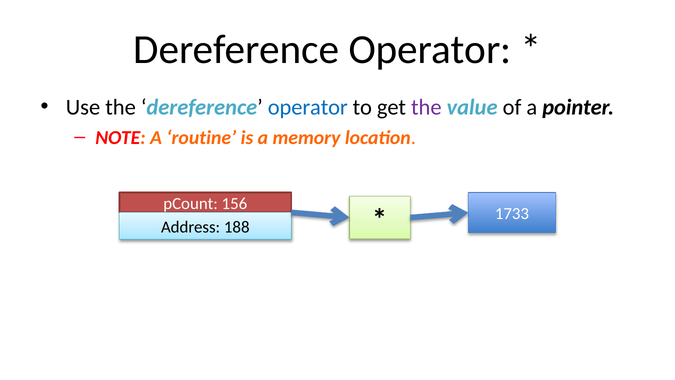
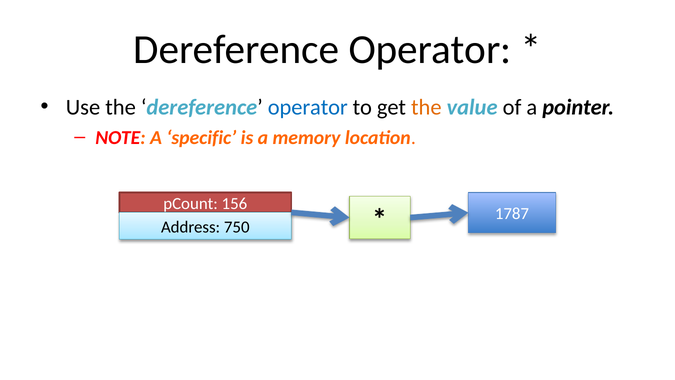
the colour: purple -> orange (426, 107)
routine: routine -> specific (201, 137)
188: 188 -> 750 (237, 227)
1733: 1733 -> 1787 (512, 214)
